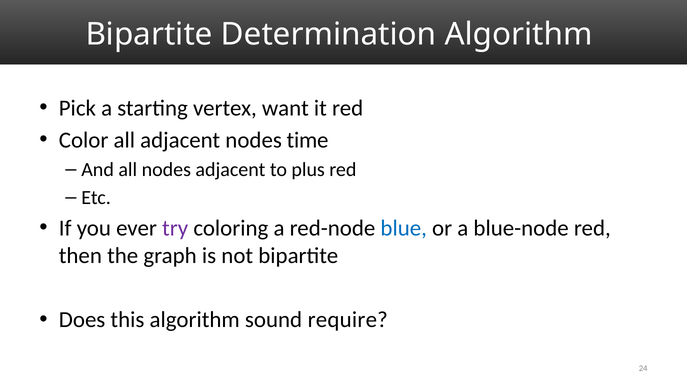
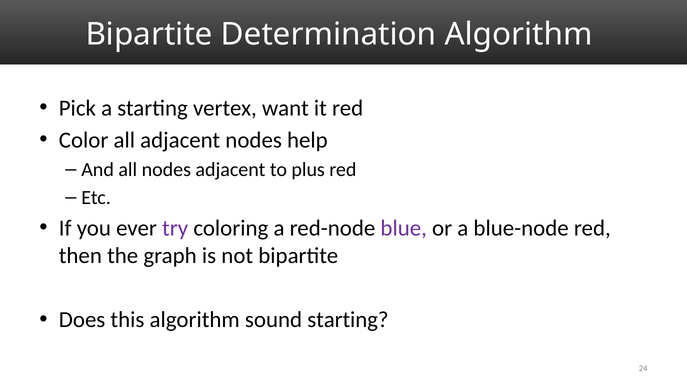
time: time -> help (307, 140)
blue colour: blue -> purple (404, 228)
sound require: require -> starting (348, 320)
